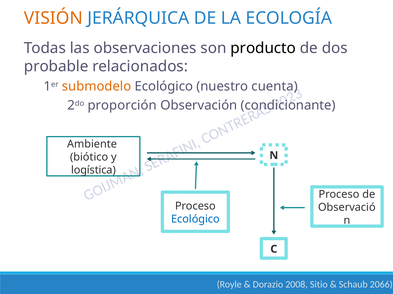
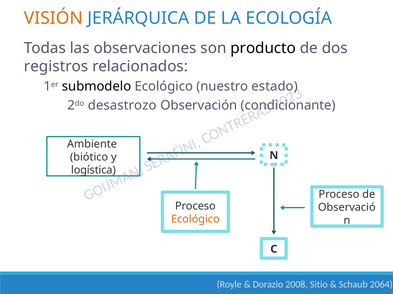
probable: probable -> registros (56, 66)
submodelo colour: orange -> black (97, 87)
cuenta: cuenta -> estado (275, 87)
proporción: proporción -> desastrozo (122, 106)
Ecológico colour: blue -> orange (195, 220)
2066: 2066 -> 2064 (381, 285)
